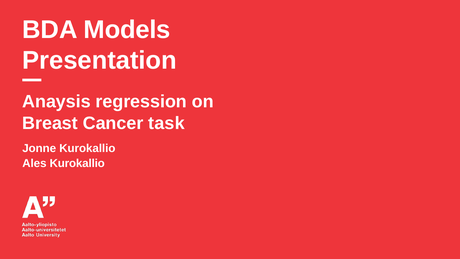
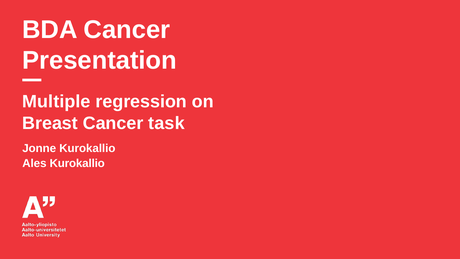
BDA Models: Models -> Cancer (127, 30)
Anaysis: Anaysis -> Multiple (56, 102)
